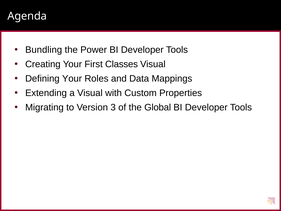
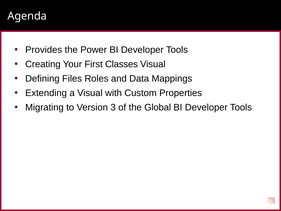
Bundling: Bundling -> Provides (44, 50)
Defining Your: Your -> Files (72, 79)
